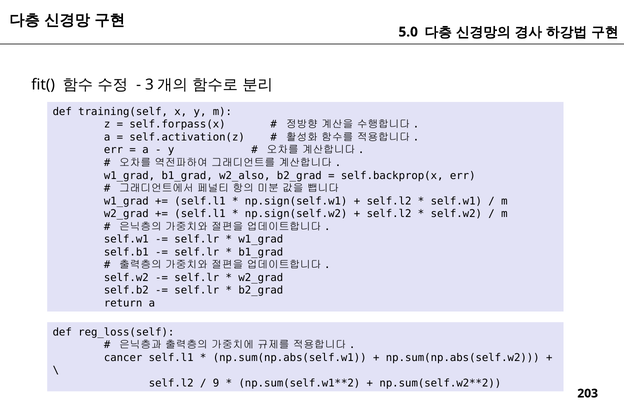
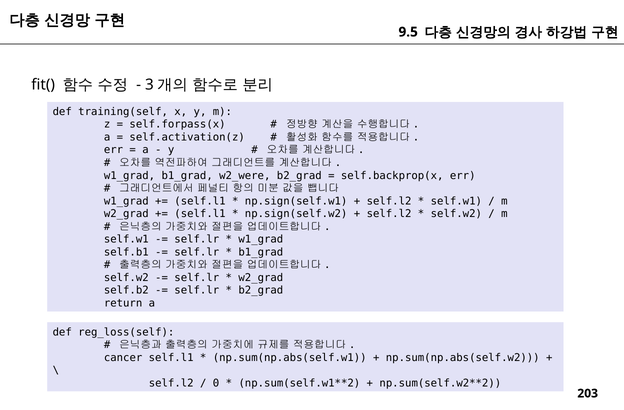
5.0: 5.0 -> 9.5 (408, 32)
w2_also: w2_also -> w2_were (245, 175)
9: 9 -> 0 (216, 383)
